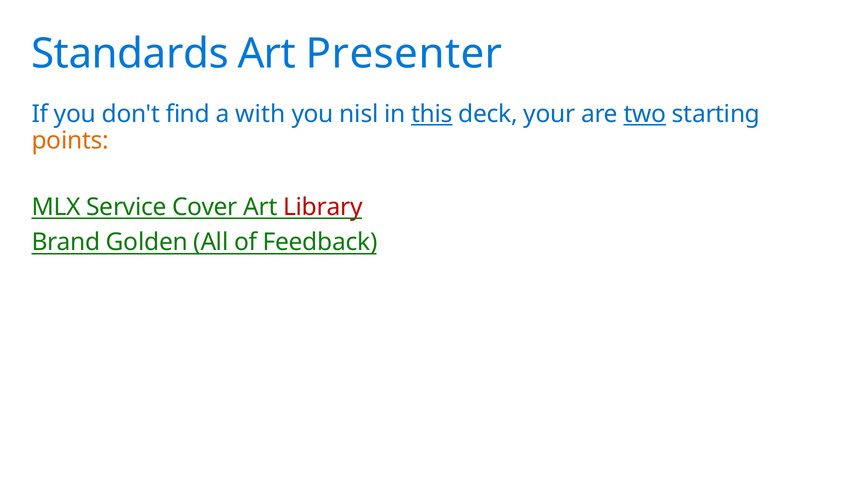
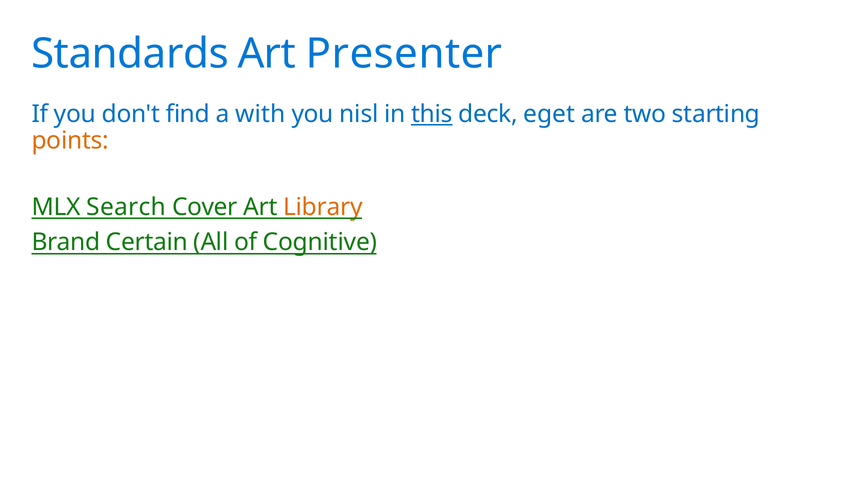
your: your -> eget (549, 114)
two underline: present -> none (645, 114)
Service: Service -> Search (126, 207)
Library colour: red -> orange (323, 207)
Golden: Golden -> Certain (147, 243)
Feedback: Feedback -> Cognitive (320, 243)
